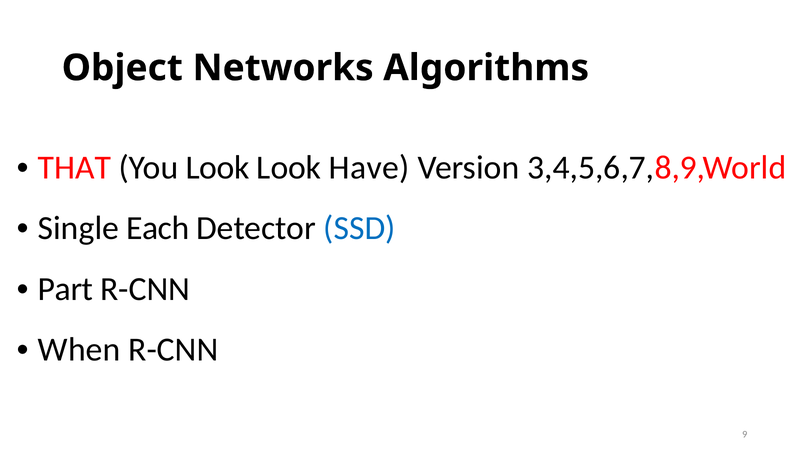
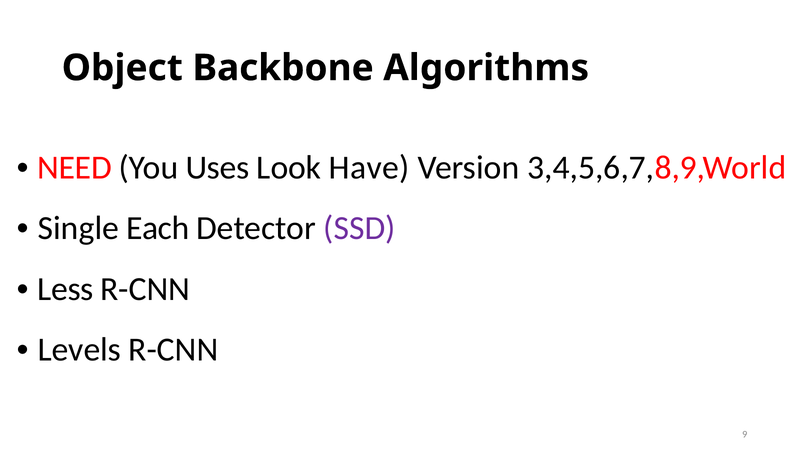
Networks: Networks -> Backbone (283, 68)
THAT: THAT -> NEED (75, 168)
You Look: Look -> Uses (217, 168)
SSD colour: blue -> purple (359, 228)
Part: Part -> Less (65, 289)
When: When -> Levels (79, 350)
